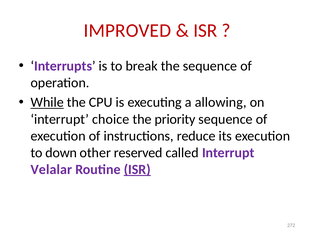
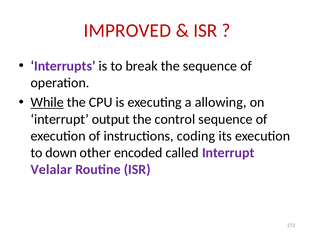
choice: choice -> output (111, 119)
priority: priority -> control (175, 119)
reduce: reduce -> coding (196, 136)
reserved: reserved -> encoded (138, 152)
ISR underline: present -> none (137, 169)
